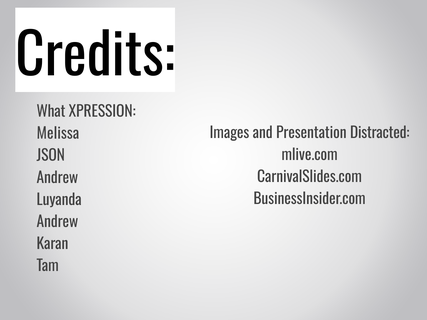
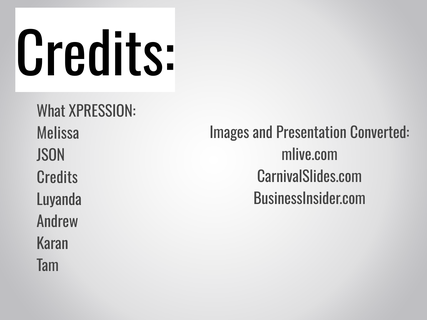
Distracted: Distracted -> Converted (380, 133)
Andrew: Andrew -> Credits (57, 178)
